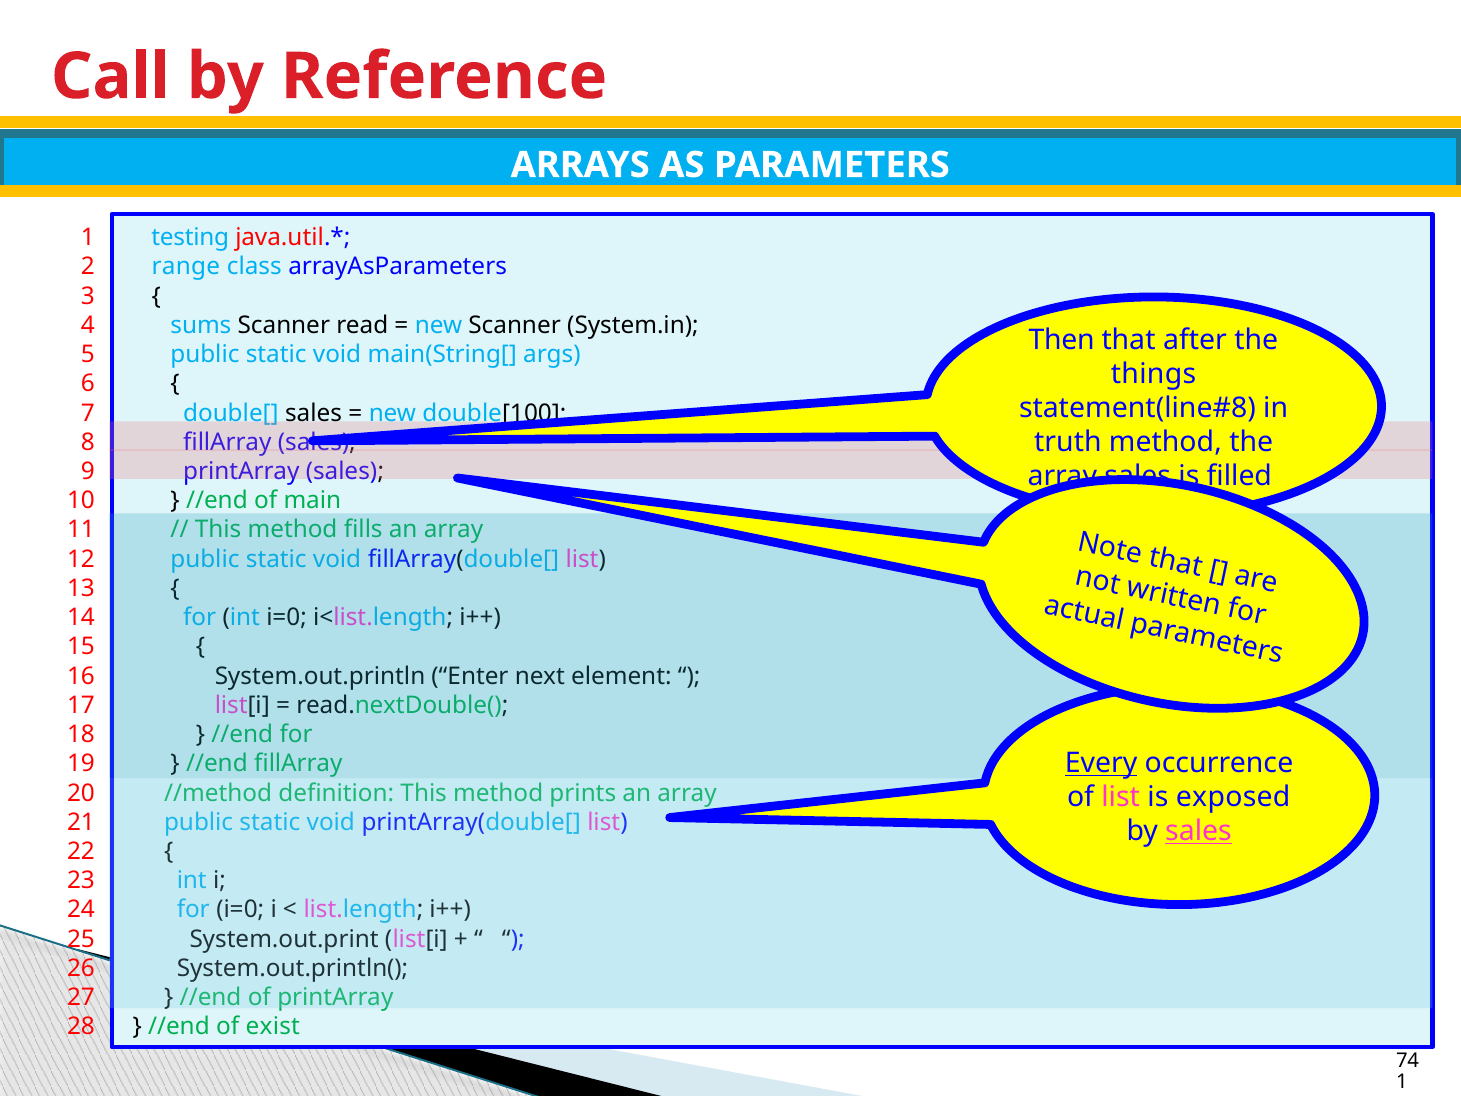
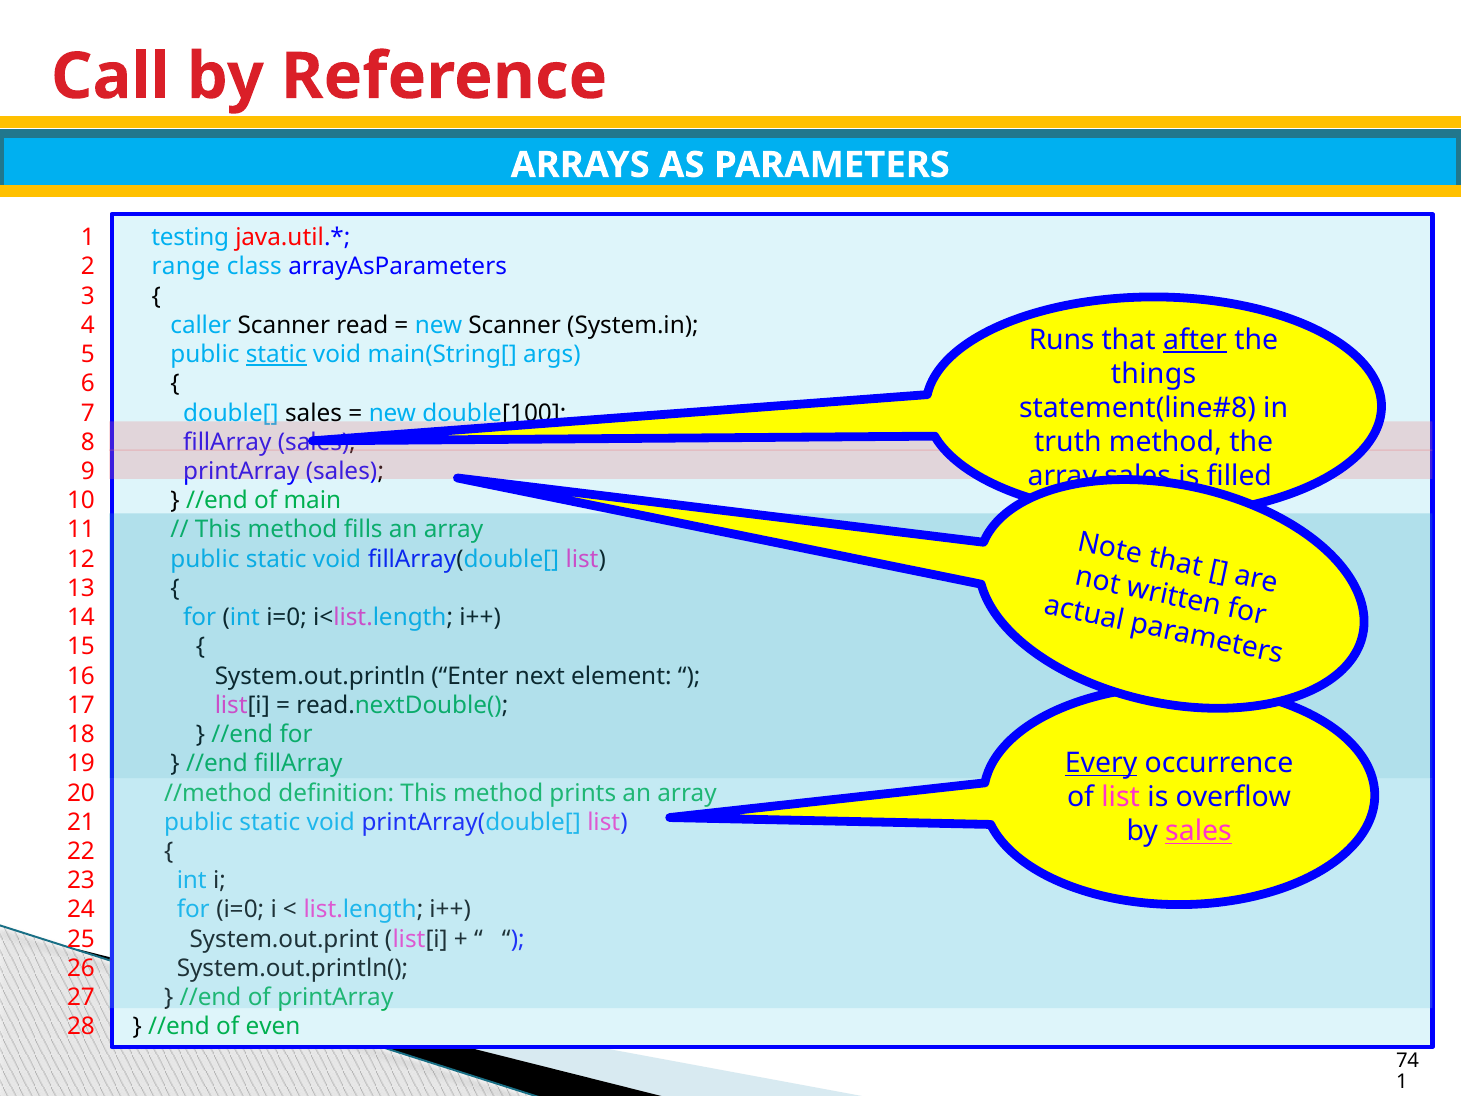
sums: sums -> caller (201, 325)
Then: Then -> Runs (1062, 340)
after underline: none -> present (1195, 340)
static underline: none -> present (276, 355)
exposed: exposed -> overflow (1233, 797)
exist: exist -> even (273, 1027)
